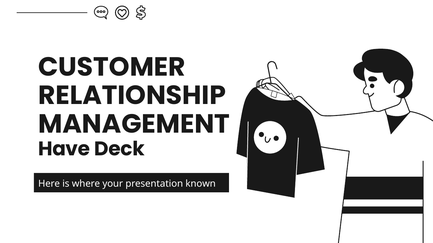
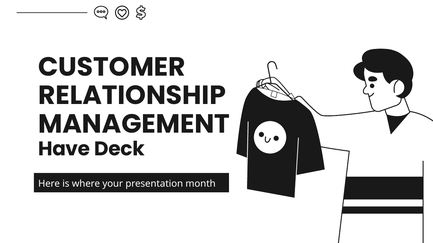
known: known -> month (201, 184)
